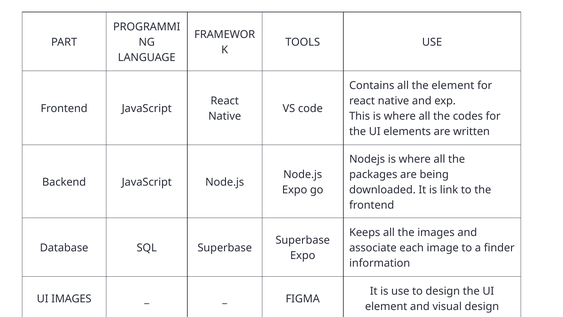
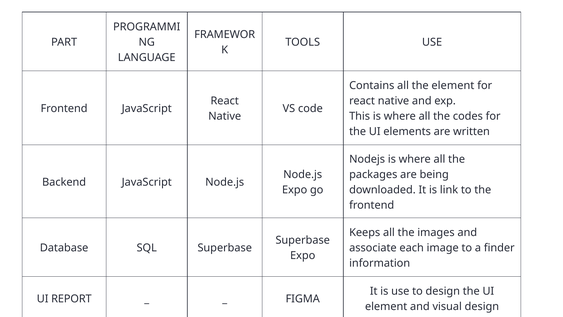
UI IMAGES: IMAGES -> REPORT (71, 298)
